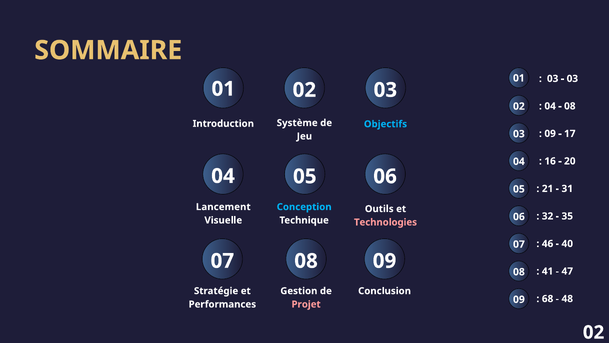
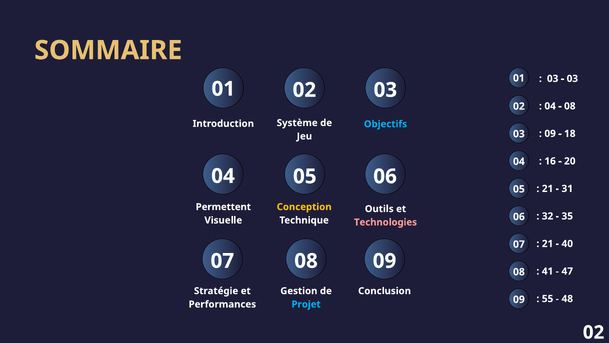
17: 17 -> 18 (570, 133)
Lancement: Lancement -> Permettent (223, 207)
Conception colour: light blue -> yellow (304, 207)
46: 46 -> 21 (548, 243)
68: 68 -> 55 (548, 298)
Projet colour: pink -> light blue (306, 304)
